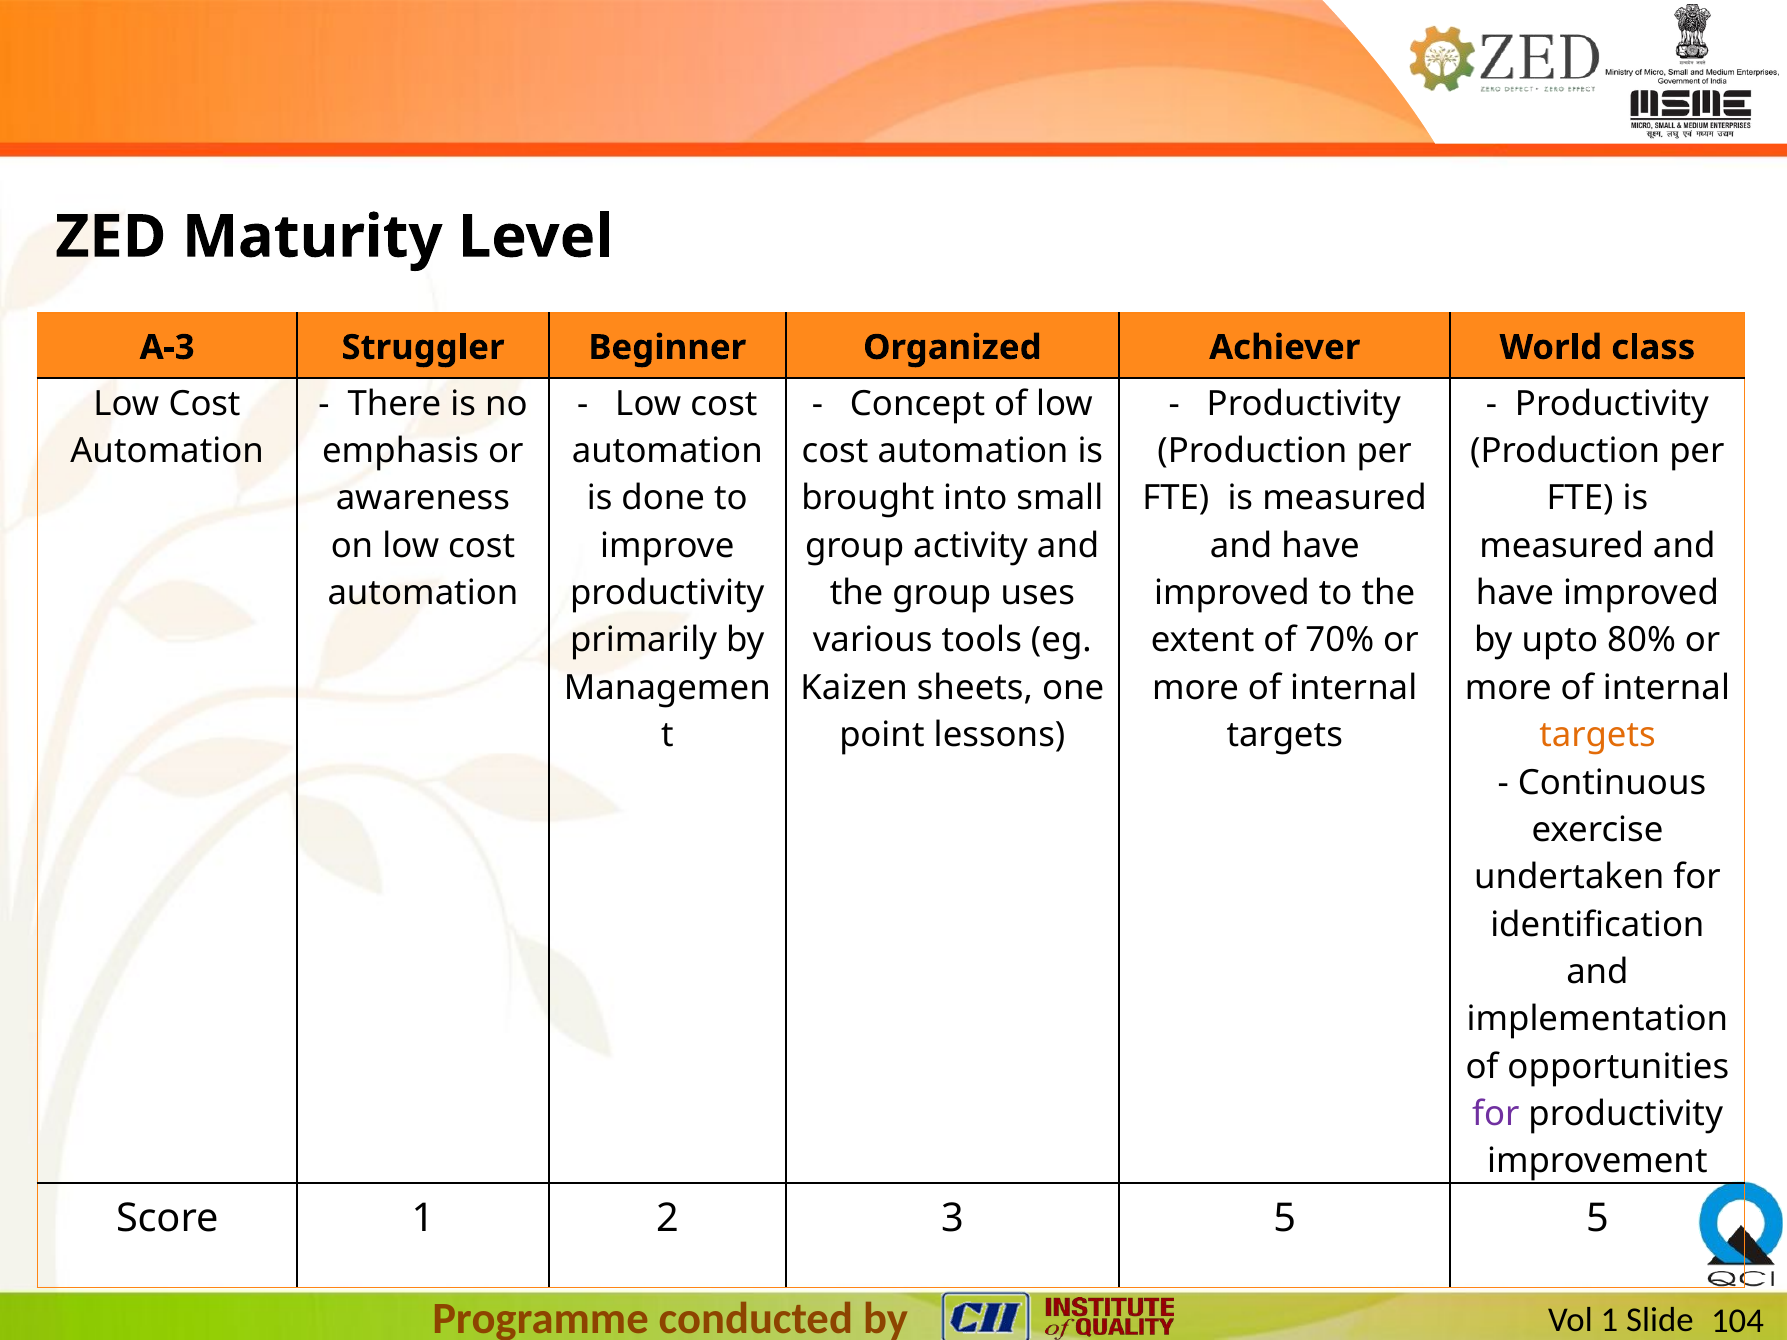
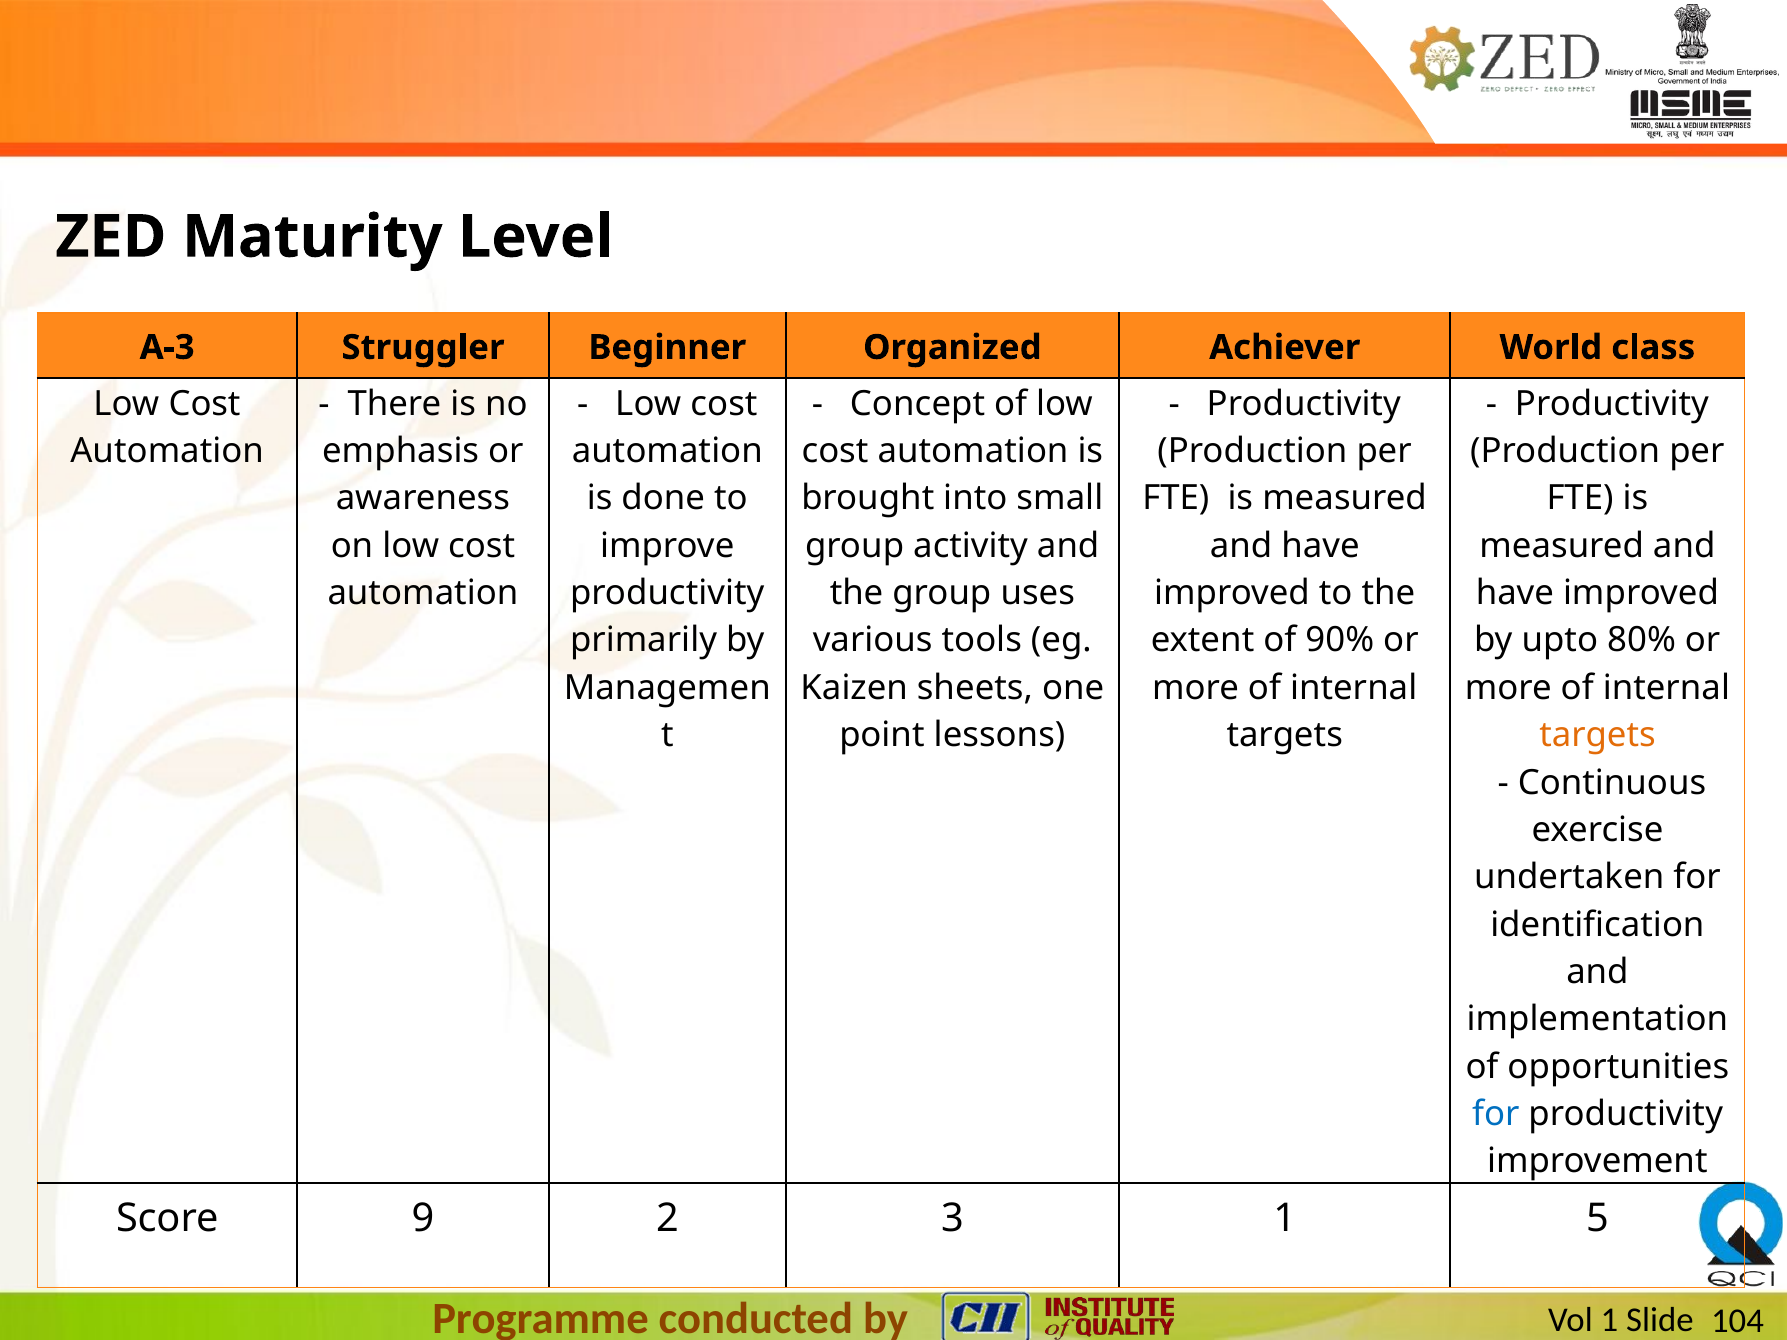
70%: 70% -> 90% (1340, 641)
for colour: purple -> blue (1496, 1114)
Score 1: 1 -> 9 (423, 1219)
3 5: 5 -> 1 (1285, 1219)
